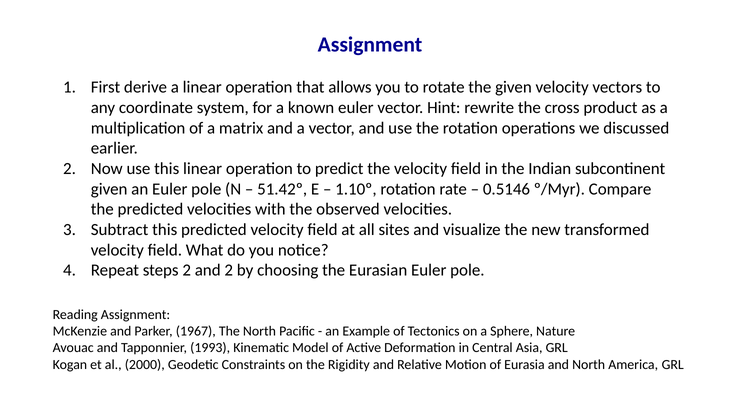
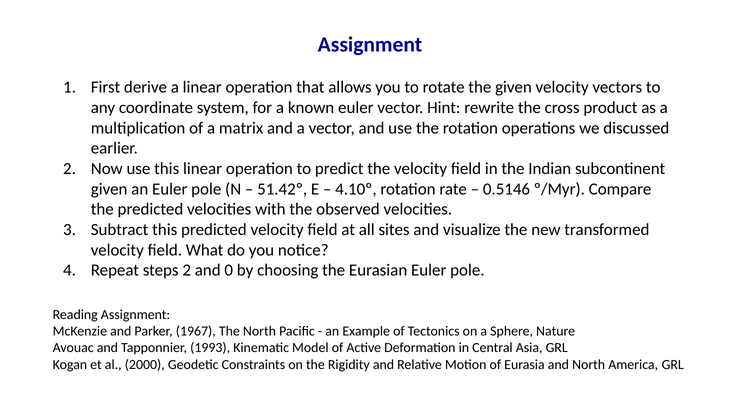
1.10º: 1.10º -> 4.10º (356, 189)
and 2: 2 -> 0 (229, 270)
